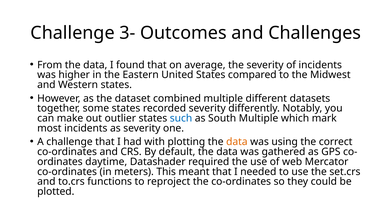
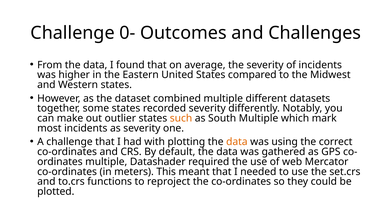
3-: 3- -> 0- (127, 33)
such colour: blue -> orange (181, 118)
daytime: daytime -> multiple (106, 161)
